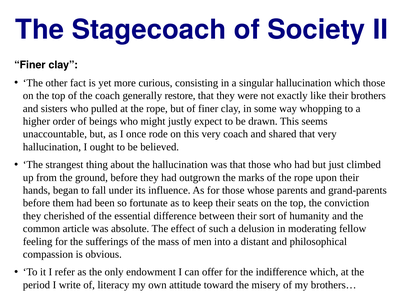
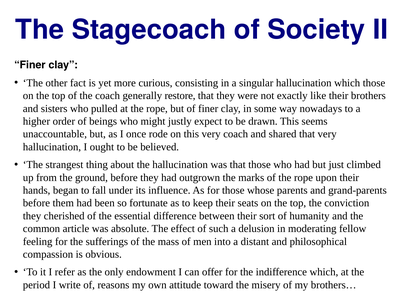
whopping: whopping -> nowadays (321, 109)
literacy: literacy -> reasons (113, 285)
